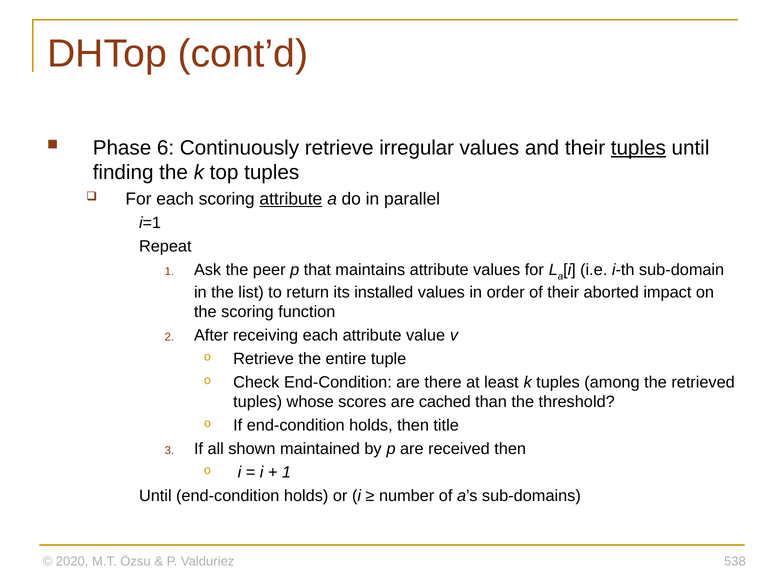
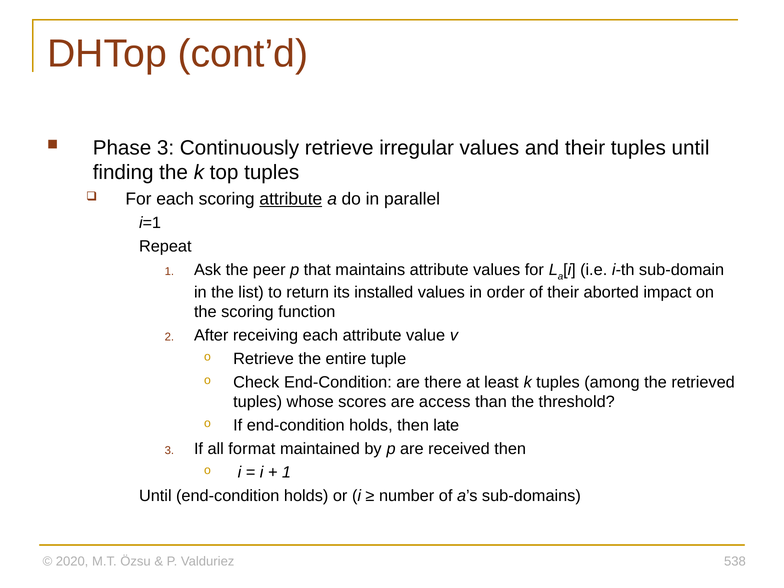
Phase 6: 6 -> 3 (166, 148)
tuples underline: present -> none (638, 148)
cached: cached -> access (445, 402)
title: title -> late (446, 425)
shown: shown -> format (252, 449)
